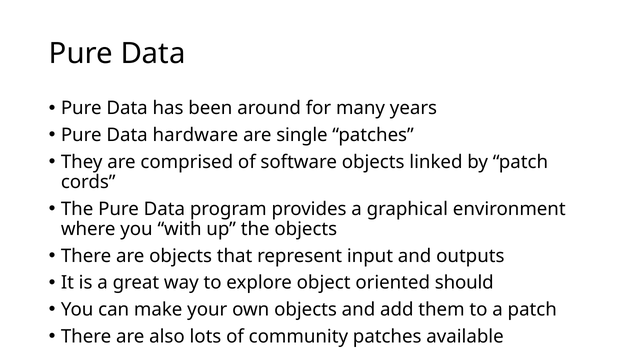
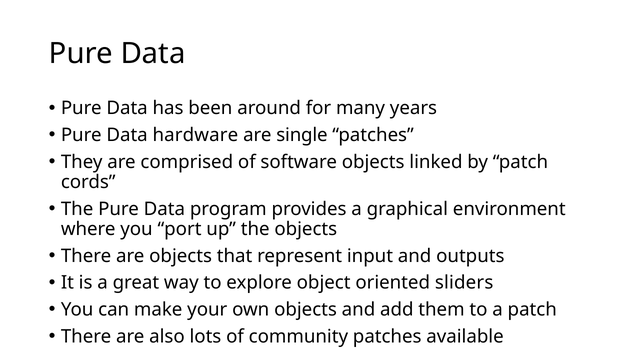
with: with -> port (180, 229)
should: should -> sliders (464, 283)
